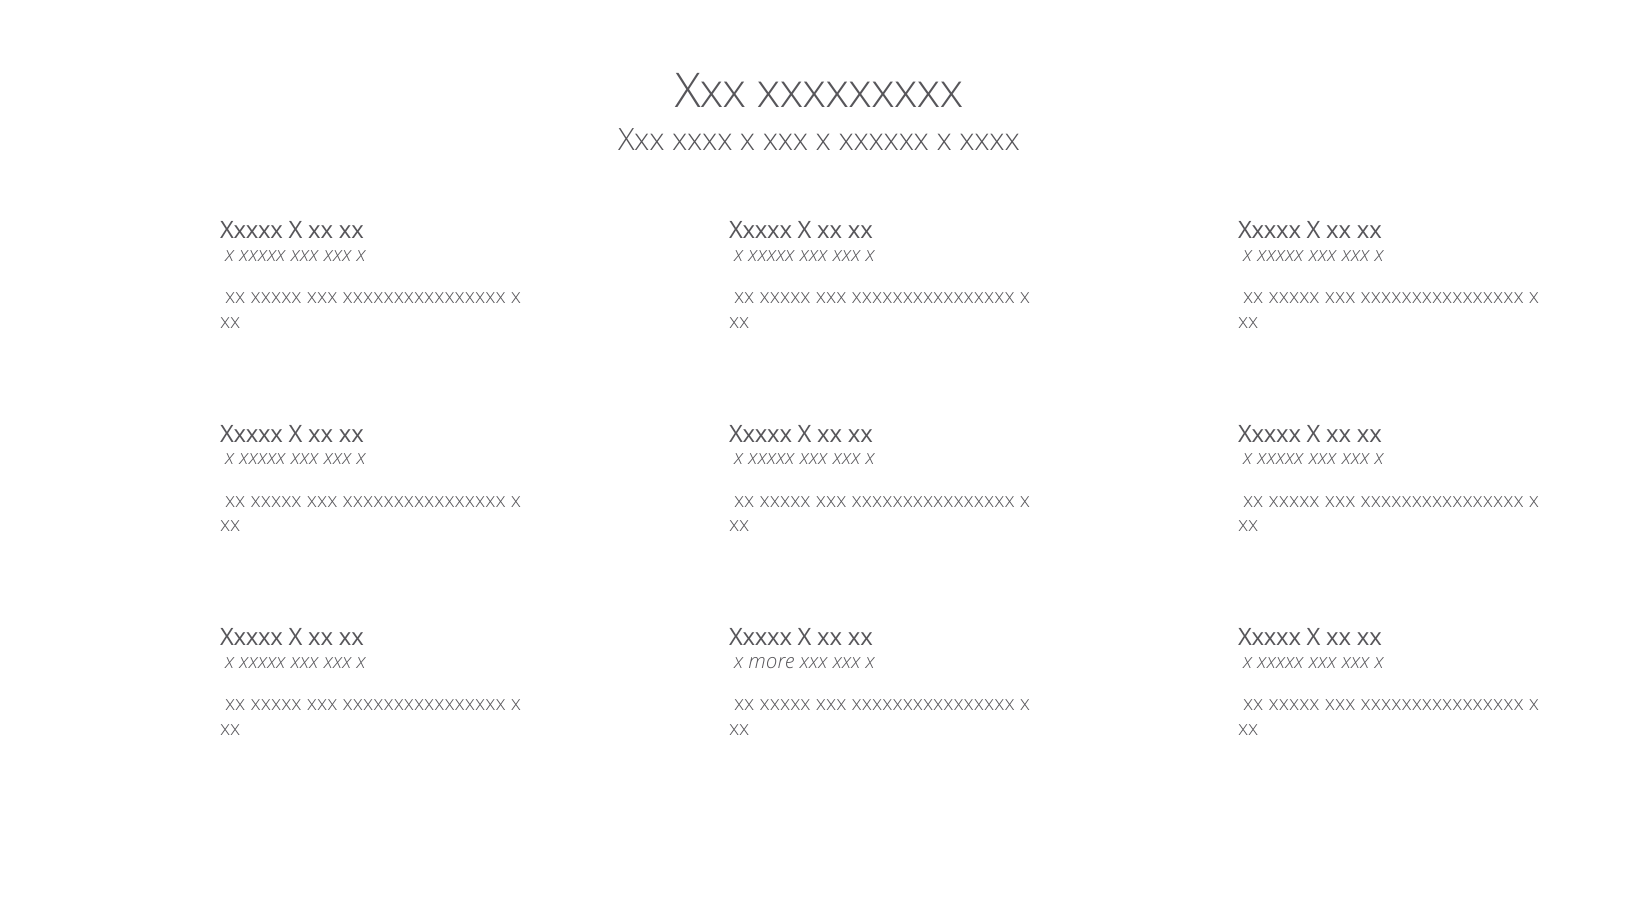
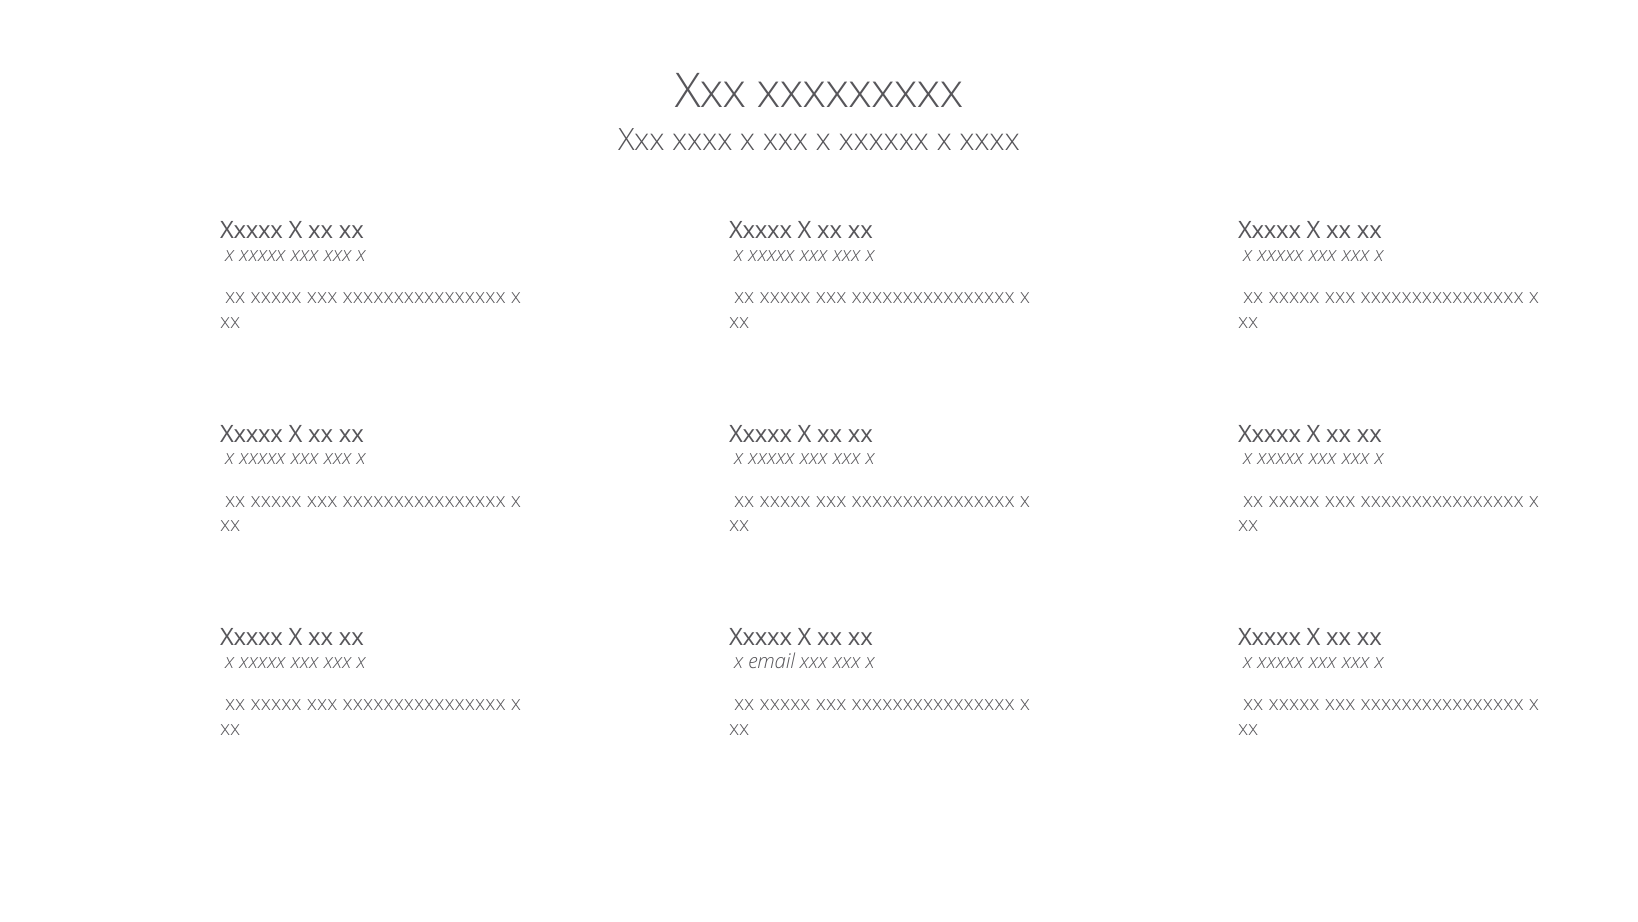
more: more -> email (772, 661)
